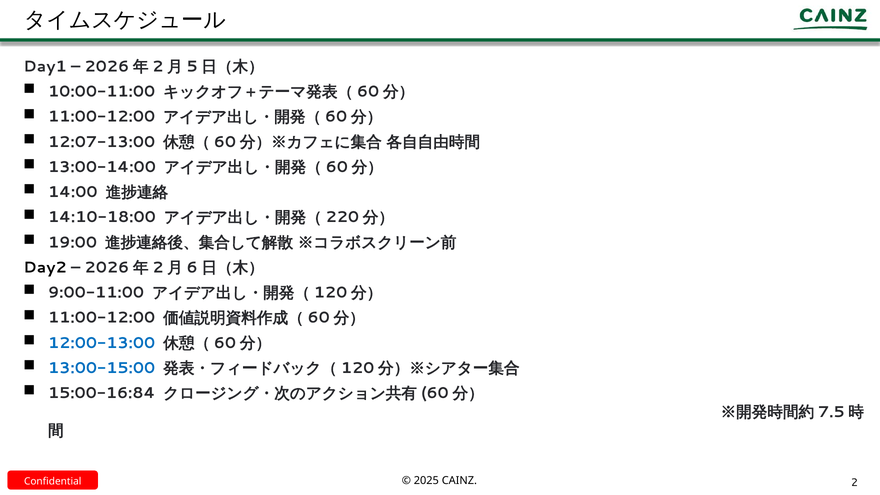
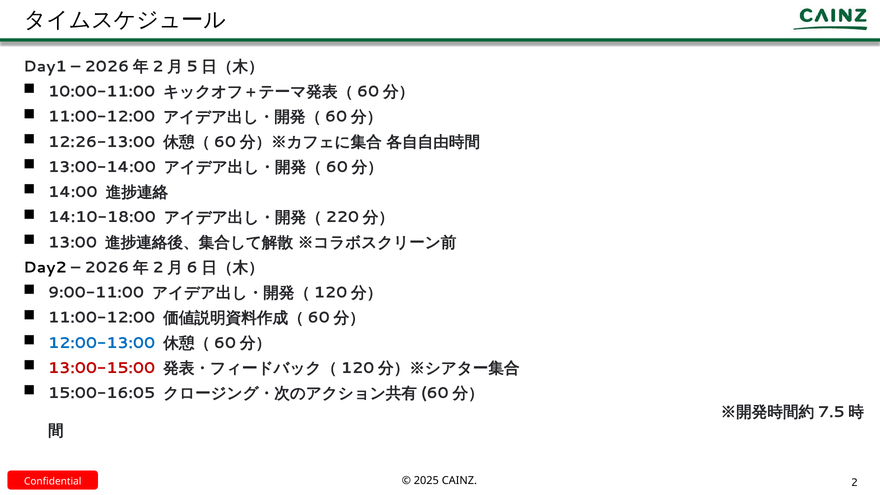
12:07-13:00: 12:07-13:00 -> 12:26-13:00 (102, 142)
19:00: 19:00 -> 13:00 (73, 242)
13:00-15:00 colour: blue -> red (102, 368)
15:00-16:84: 15:00-16:84 -> 15:00-16:05 (102, 393)
